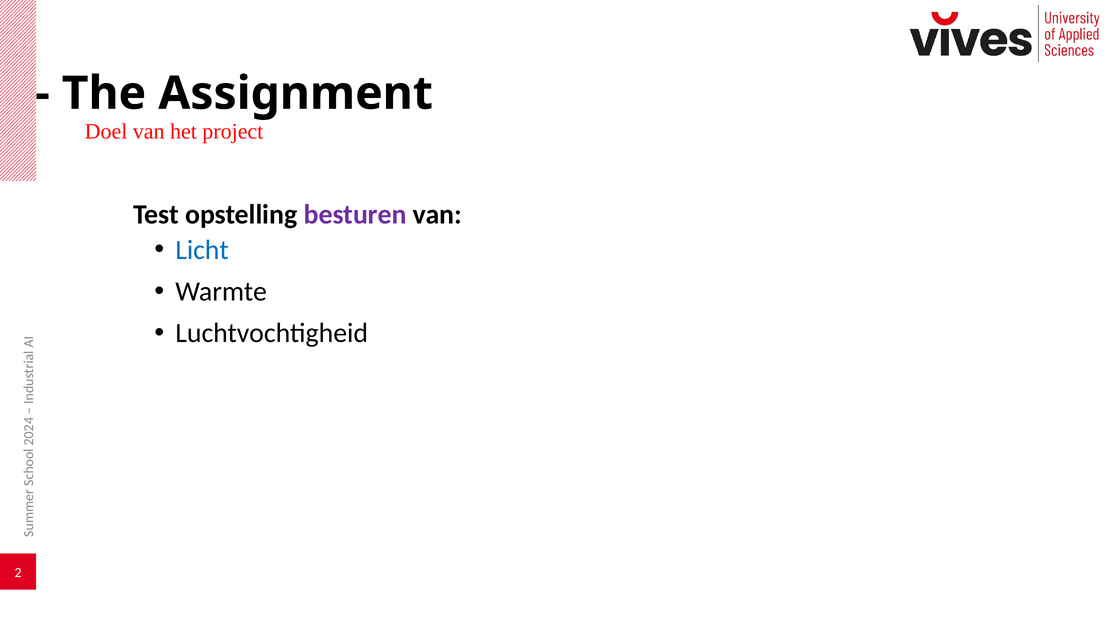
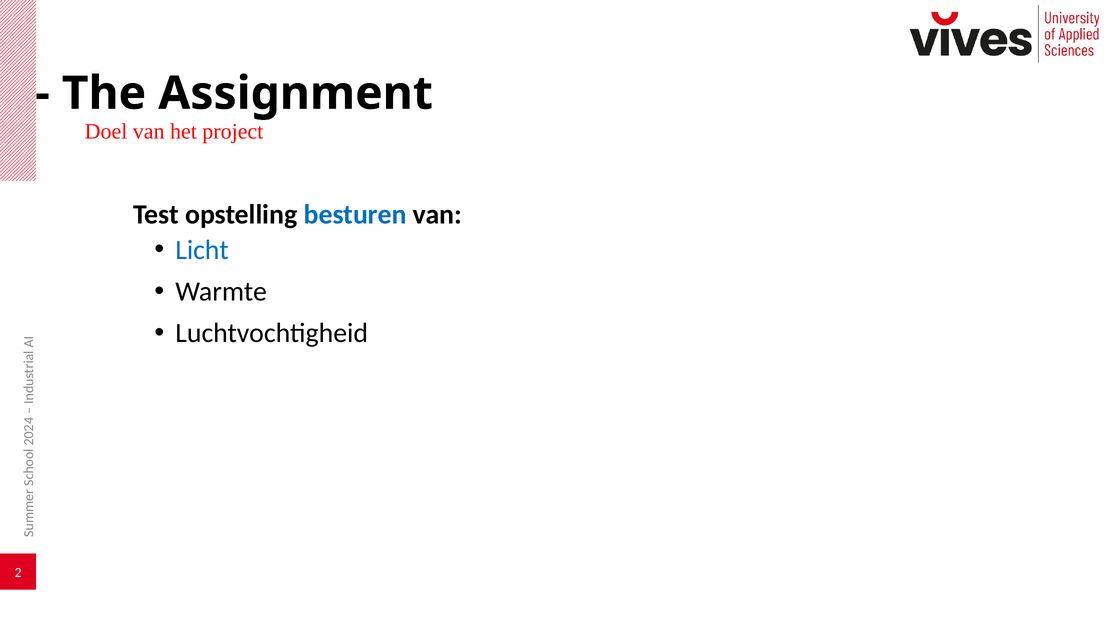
besturen colour: purple -> blue (355, 215)
